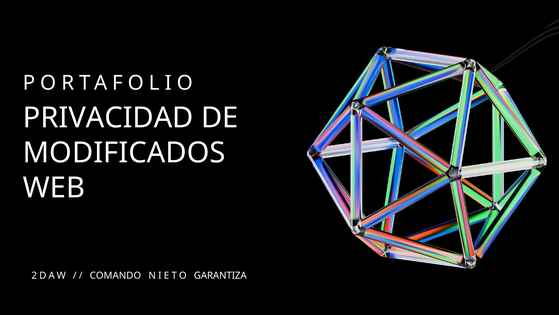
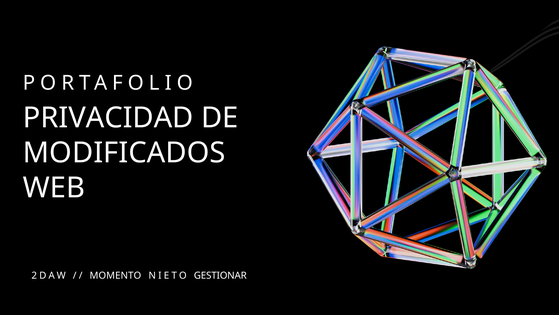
COMANDO: COMANDO -> MOMENTO (115, 275)
GARANTIZA: GARANTIZA -> GESTIONAR (220, 275)
